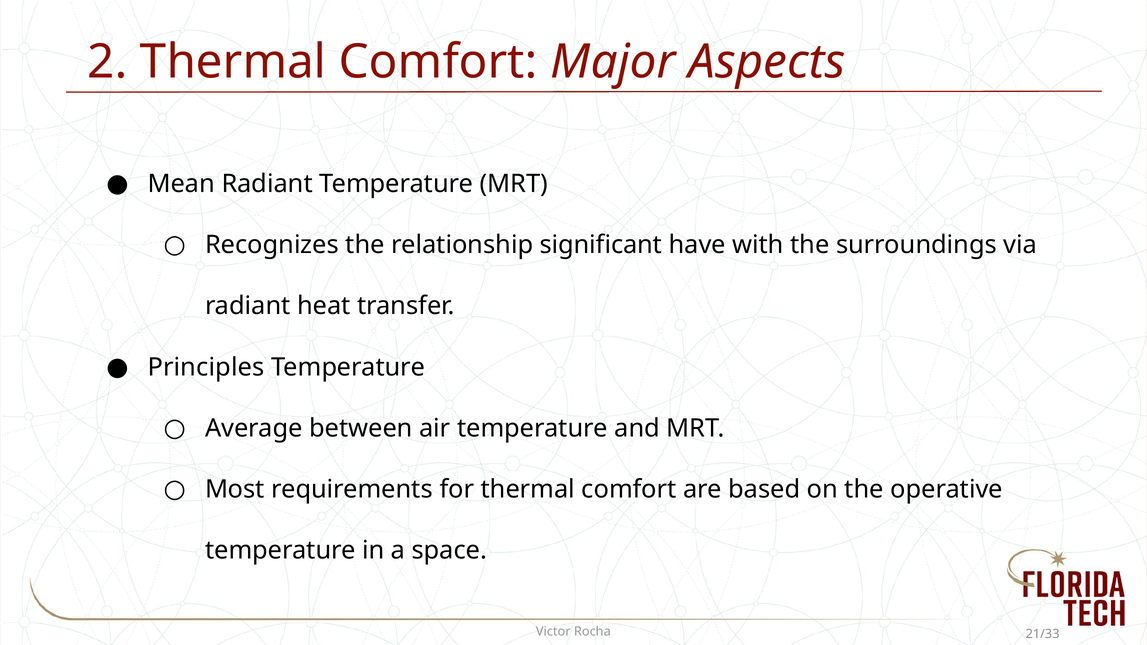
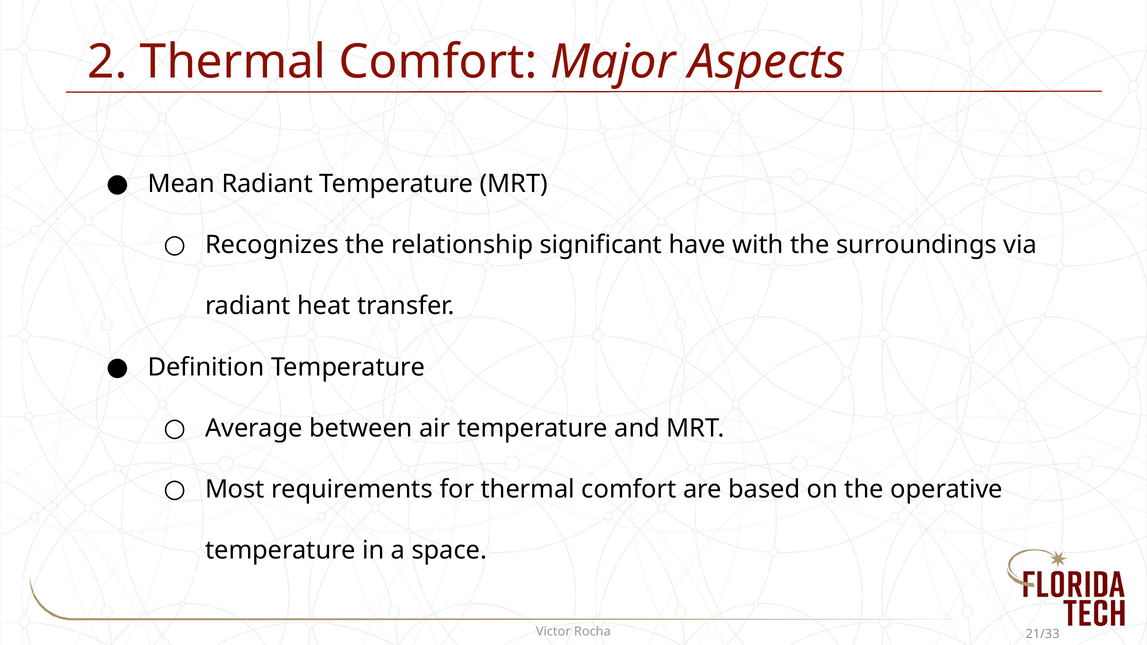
Principles: Principles -> Definition (206, 367)
